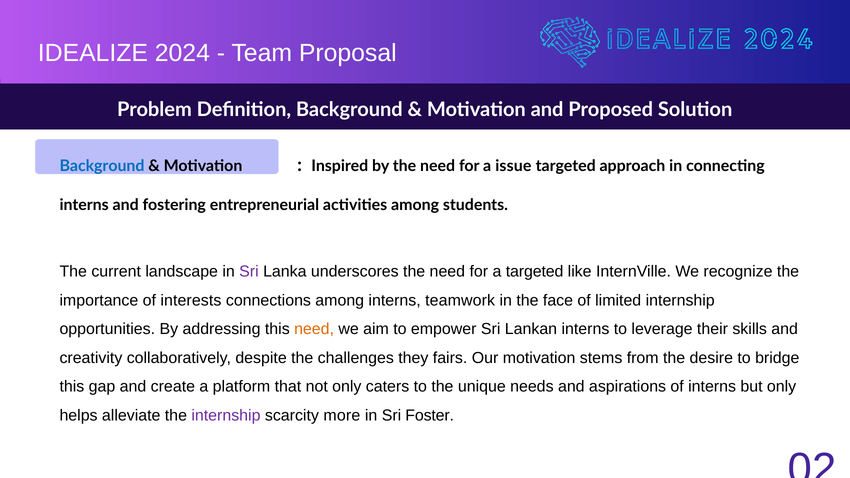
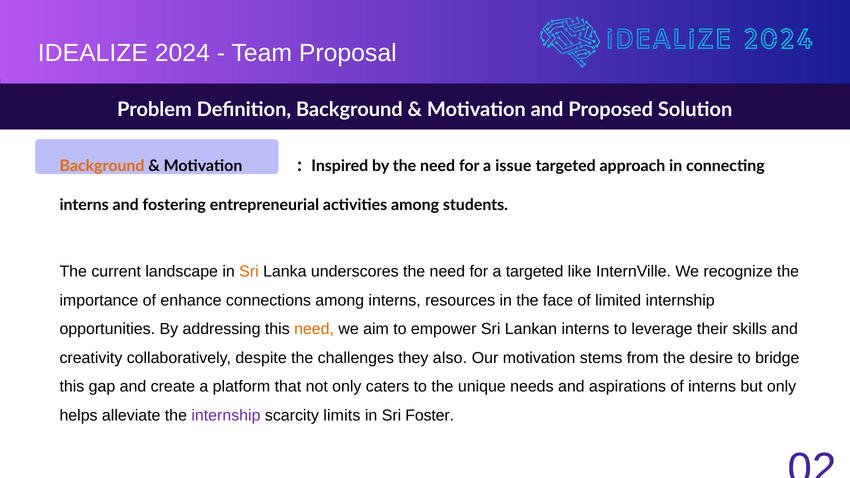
Background colour: blue -> orange (102, 166)
Sri colour: purple -> orange (249, 272)
interests: interests -> enhance (191, 301)
teamwork: teamwork -> resources (460, 301)
fairs: fairs -> also (450, 358)
more: more -> limits (342, 415)
